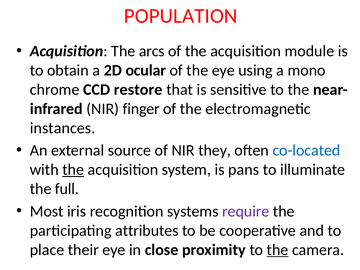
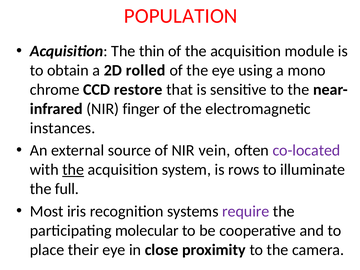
arcs: arcs -> thin (152, 51)
ocular: ocular -> rolled (146, 70)
they: they -> vein (214, 150)
co-located colour: blue -> purple (306, 150)
pans: pans -> rows (244, 170)
attributes: attributes -> molecular (147, 231)
the underline: present -> none (278, 250)
